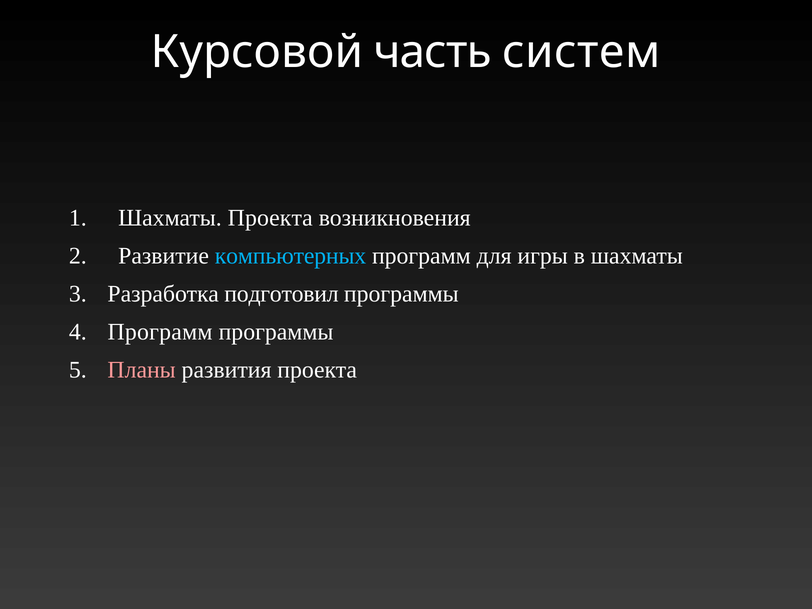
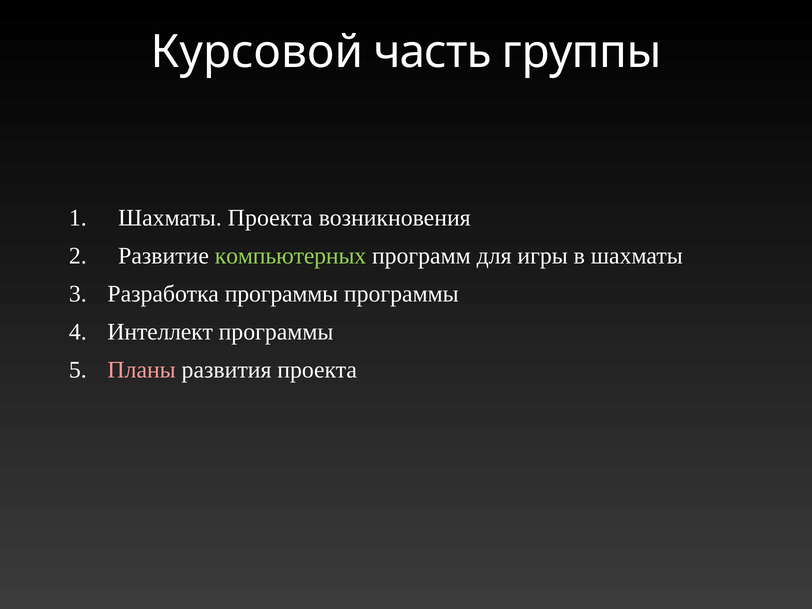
систем: систем -> группы (582, 52)
компьютерных colour: light blue -> light green (291, 256)
Разработка подготовил: подготовил -> программы (281, 294)
Программ: Программ -> Интеллект (160, 332)
